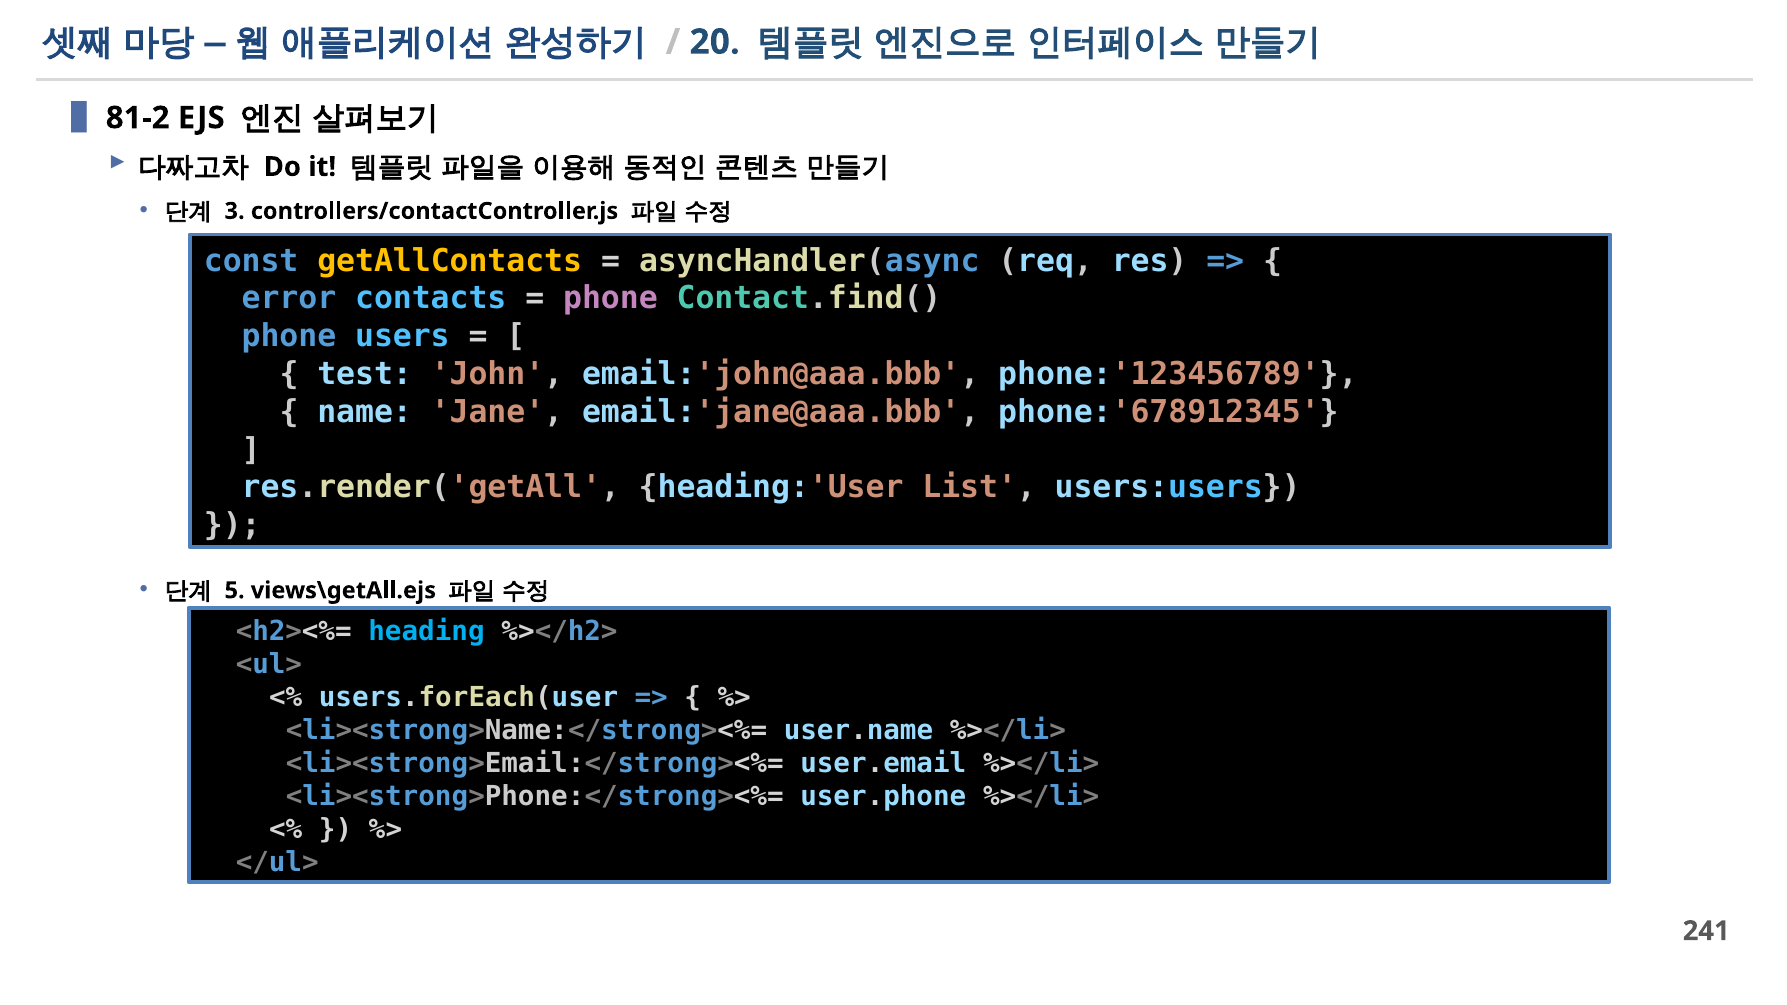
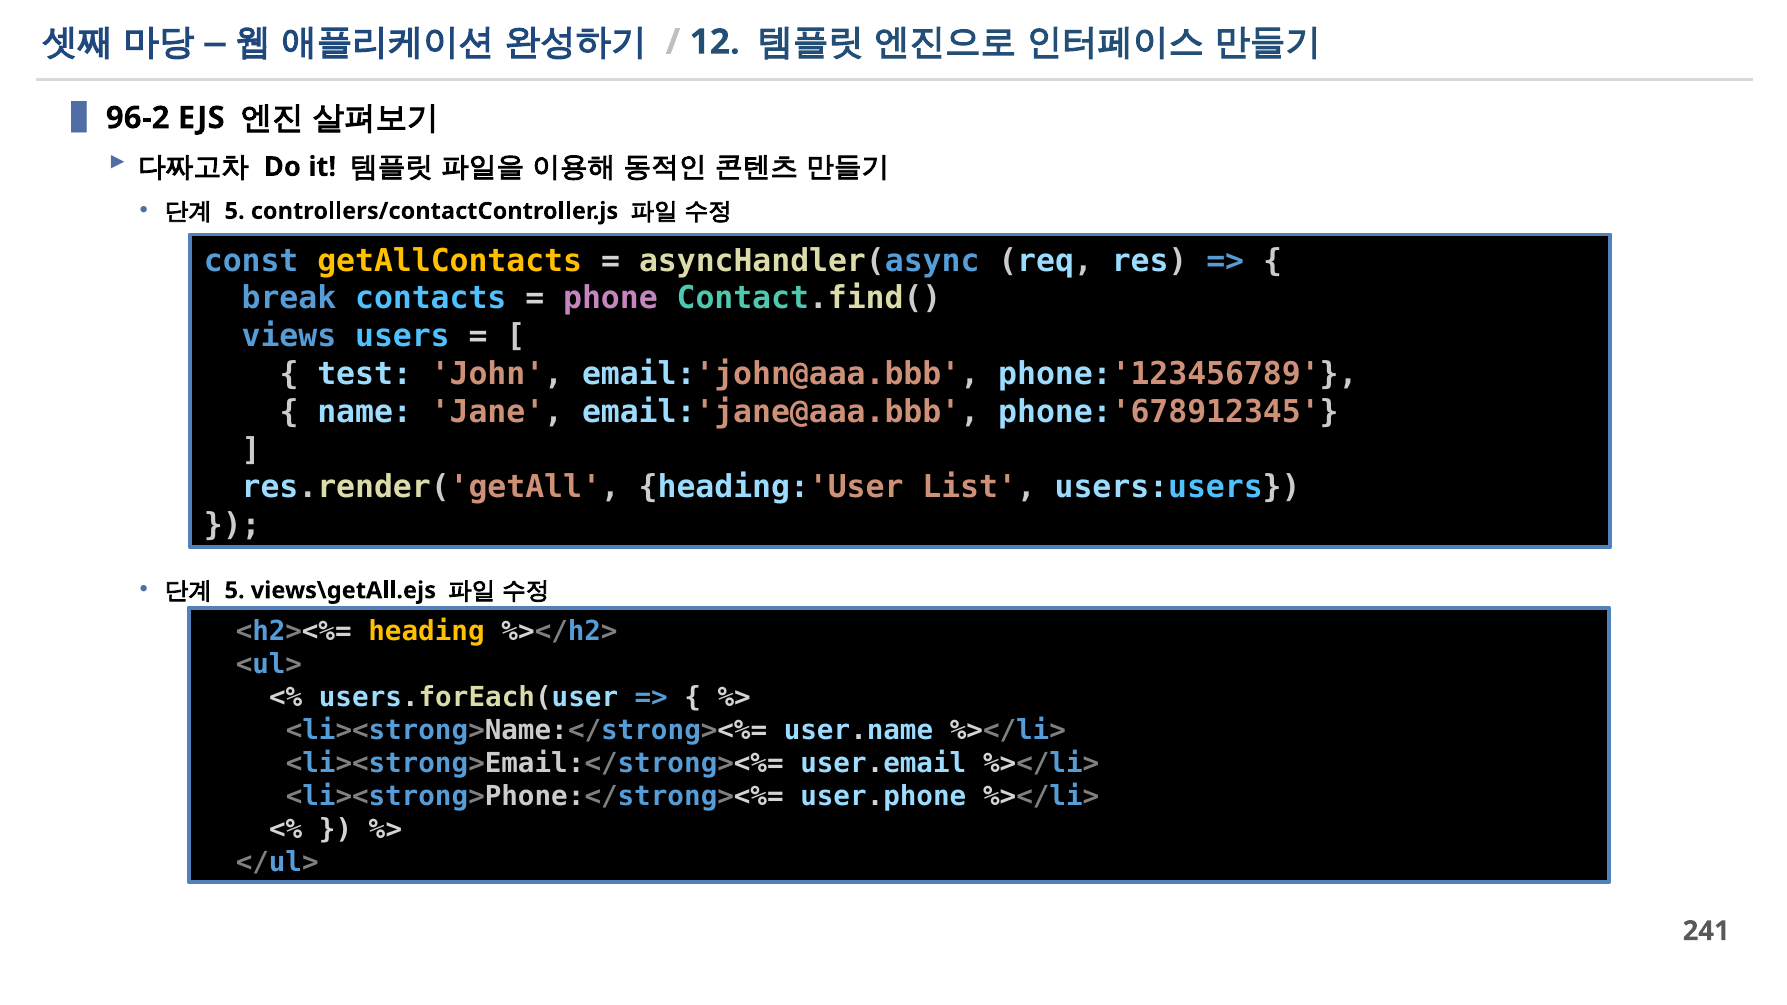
20: 20 -> 12 (715, 42)
81-2: 81-2 -> 96-2 (138, 118)
3: 3 -> 5 (235, 211)
error: error -> break (289, 299)
phone: phone -> views (289, 336)
heading colour: light blue -> yellow (427, 631)
